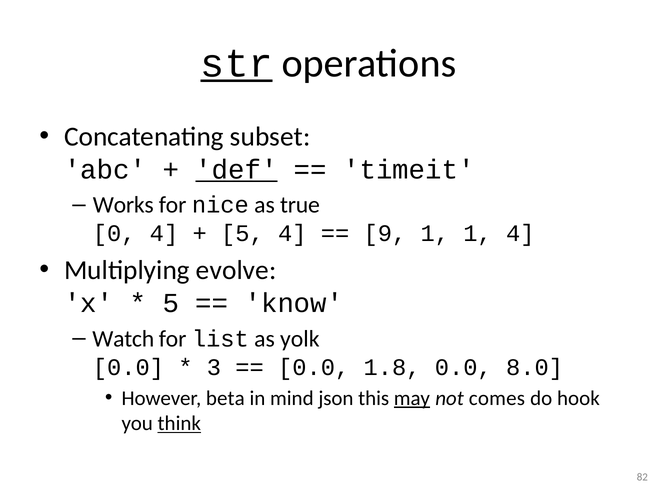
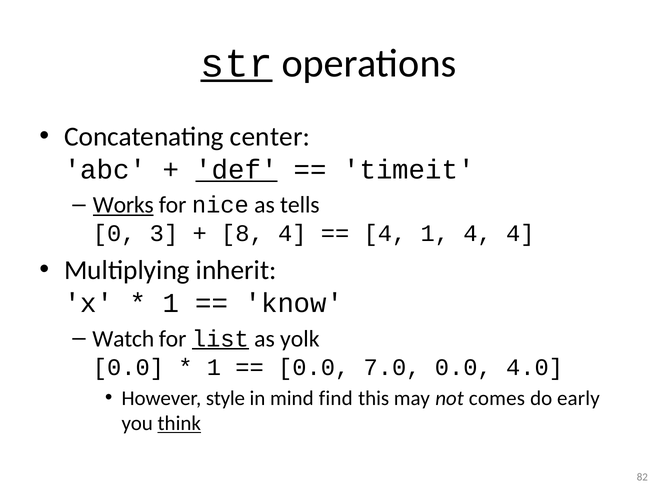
subset: subset -> center (270, 137)
Works underline: none -> present (123, 205)
true: true -> tells (300, 205)
0 4: 4 -> 3 (164, 233)
5: 5 -> 8 (242, 233)
9: 9 -> 4 (385, 233)
1 1: 1 -> 4 (477, 233)
evolve: evolve -> inherit (236, 270)
5: 5 -> 1 (171, 303)
list underline: none -> present (220, 339)
3: 3 -> 1 (214, 367)
1.8: 1.8 -> 7.0 (392, 367)
8.0: 8.0 -> 4.0 (535, 367)
beta: beta -> style (225, 398)
json: json -> find (336, 398)
may underline: present -> none (412, 398)
hook: hook -> early (578, 398)
